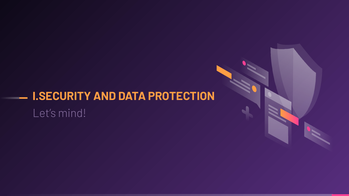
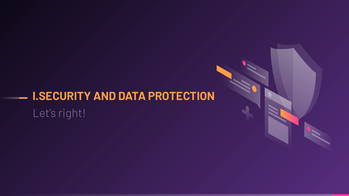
mind: mind -> right (72, 113)
